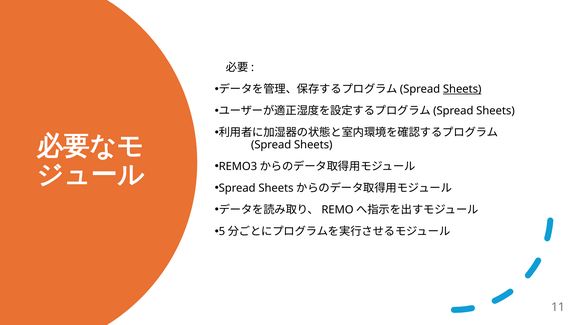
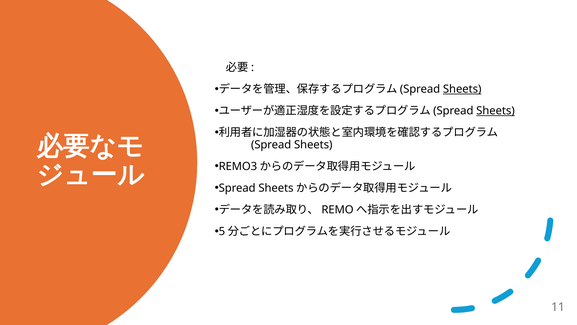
Sheets underline: none -> present (495, 111)
